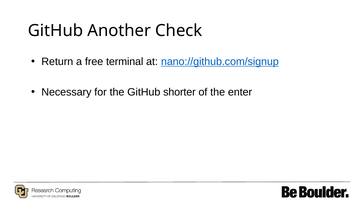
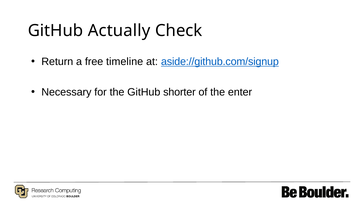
Another: Another -> Actually (119, 31)
terminal: terminal -> timeline (125, 62)
nano://github.com/signup: nano://github.com/signup -> aside://github.com/signup (220, 62)
